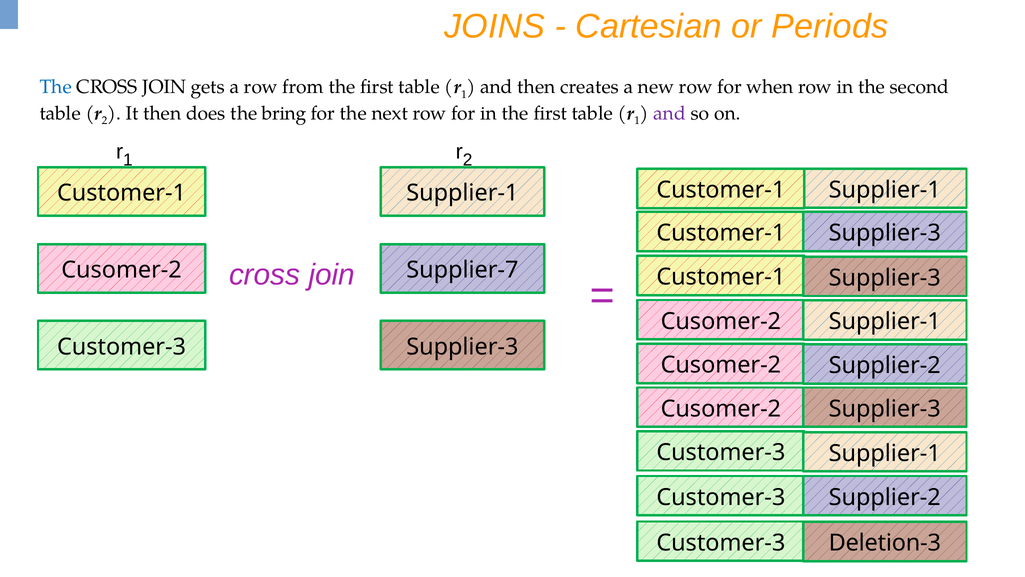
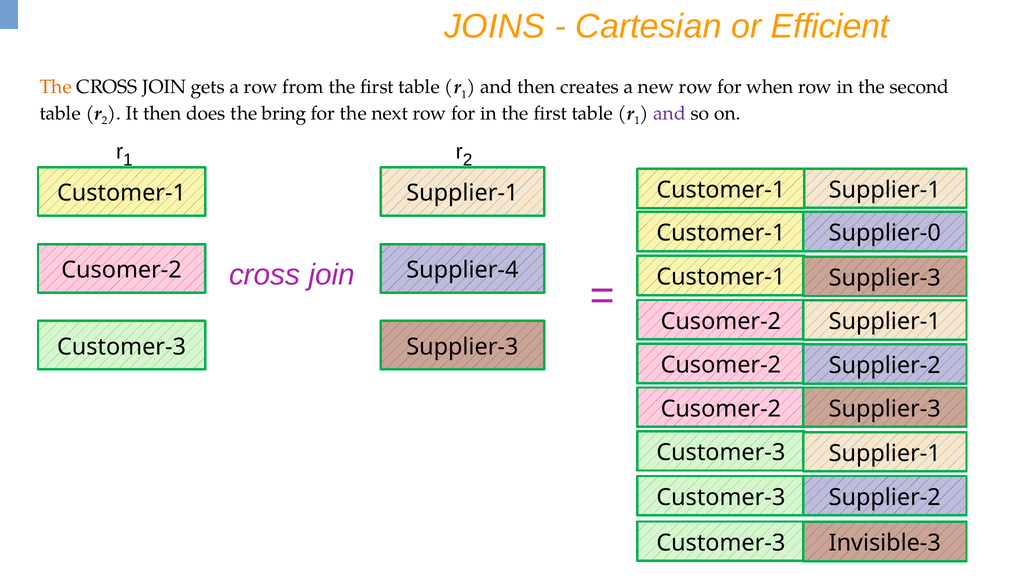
Periods: Periods -> Efficient (830, 27)
The colour: blue -> orange (56, 87)
Supplier-3: Supplier-3 -> Supplier-0 (885, 233)
Supplier-7: Supplier-7 -> Supplier-4 (462, 270)
Deletion-3: Deletion-3 -> Invisible-3 (885, 543)
